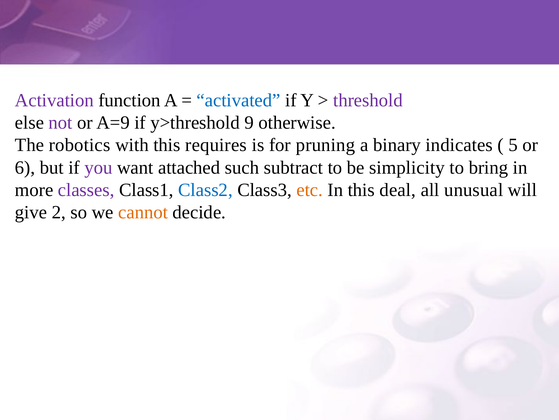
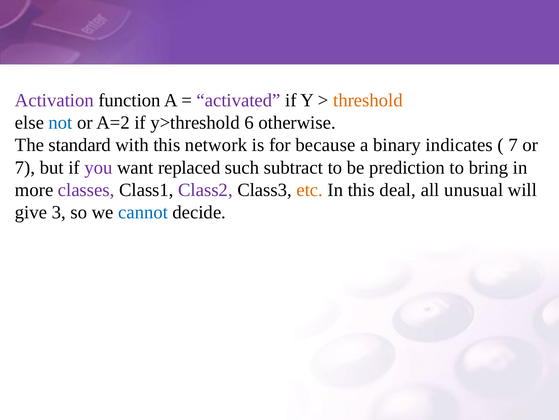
activated colour: blue -> purple (239, 100)
threshold colour: purple -> orange (368, 100)
not colour: purple -> blue (61, 123)
A=9: A=9 -> A=2 (113, 123)
9: 9 -> 6 (249, 123)
robotics: robotics -> standard (80, 145)
requires: requires -> network (216, 145)
pruning: pruning -> because (325, 145)
5: 5 -> 7 (513, 145)
6: 6 -> 7 (25, 167)
attached: attached -> replaced (189, 167)
simplicity: simplicity -> prediction (407, 167)
Class2 colour: blue -> purple (205, 190)
2: 2 -> 3 (59, 212)
cannot colour: orange -> blue (143, 212)
